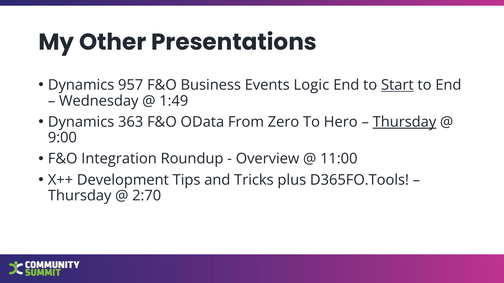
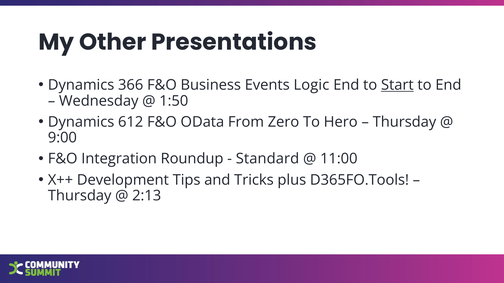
957: 957 -> 366 (131, 85)
1:49: 1:49 -> 1:50 (174, 101)
363: 363 -> 612 (131, 122)
Thursday underline: present -> none (404, 122)
Overview: Overview -> Standard (267, 159)
2:70: 2:70 -> 2:13 (147, 196)
